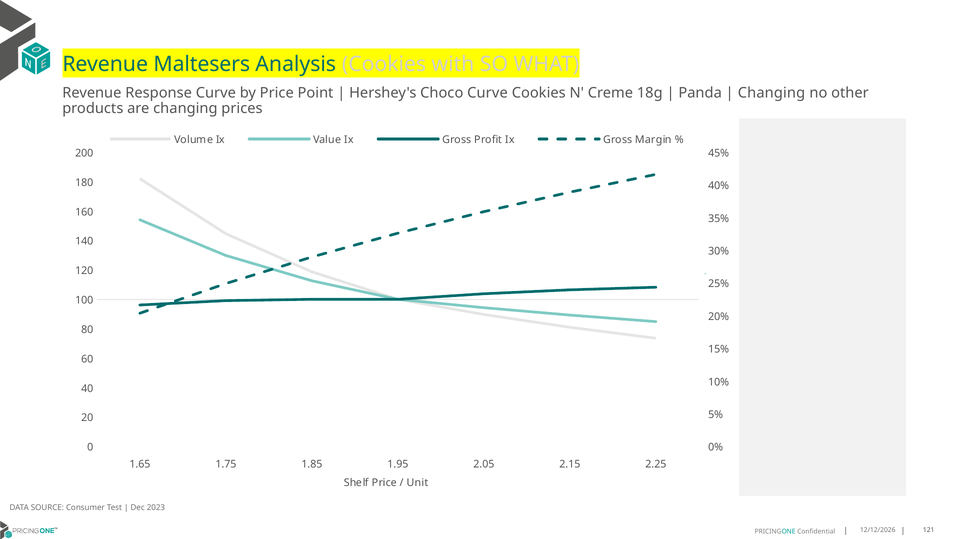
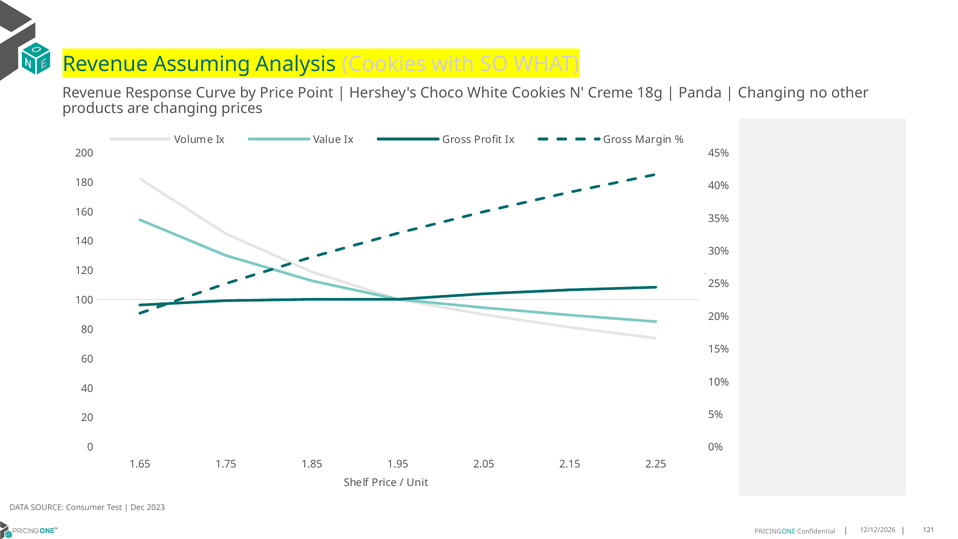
Maltesers: Maltesers -> Assuming (202, 64)
Choco Curve: Curve -> White (487, 93)
